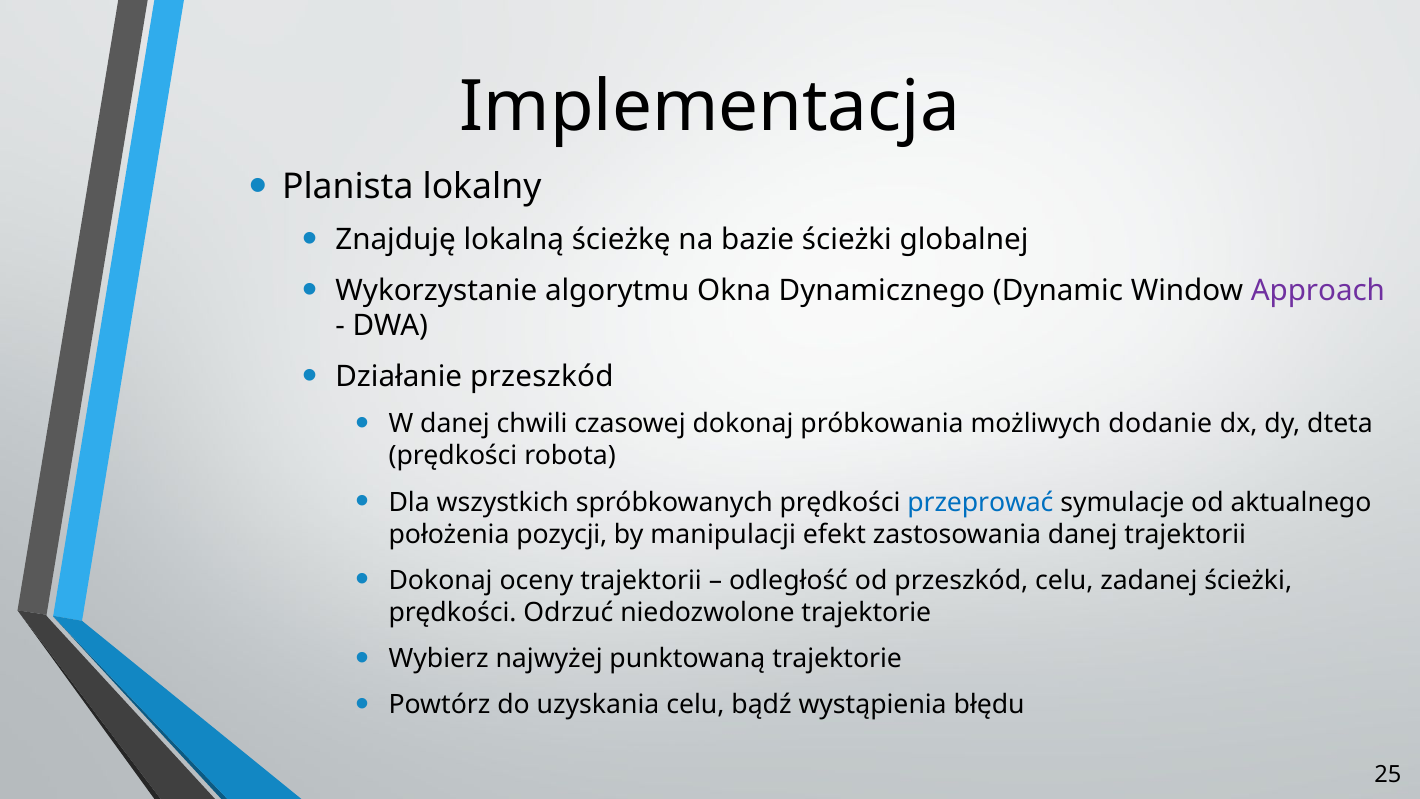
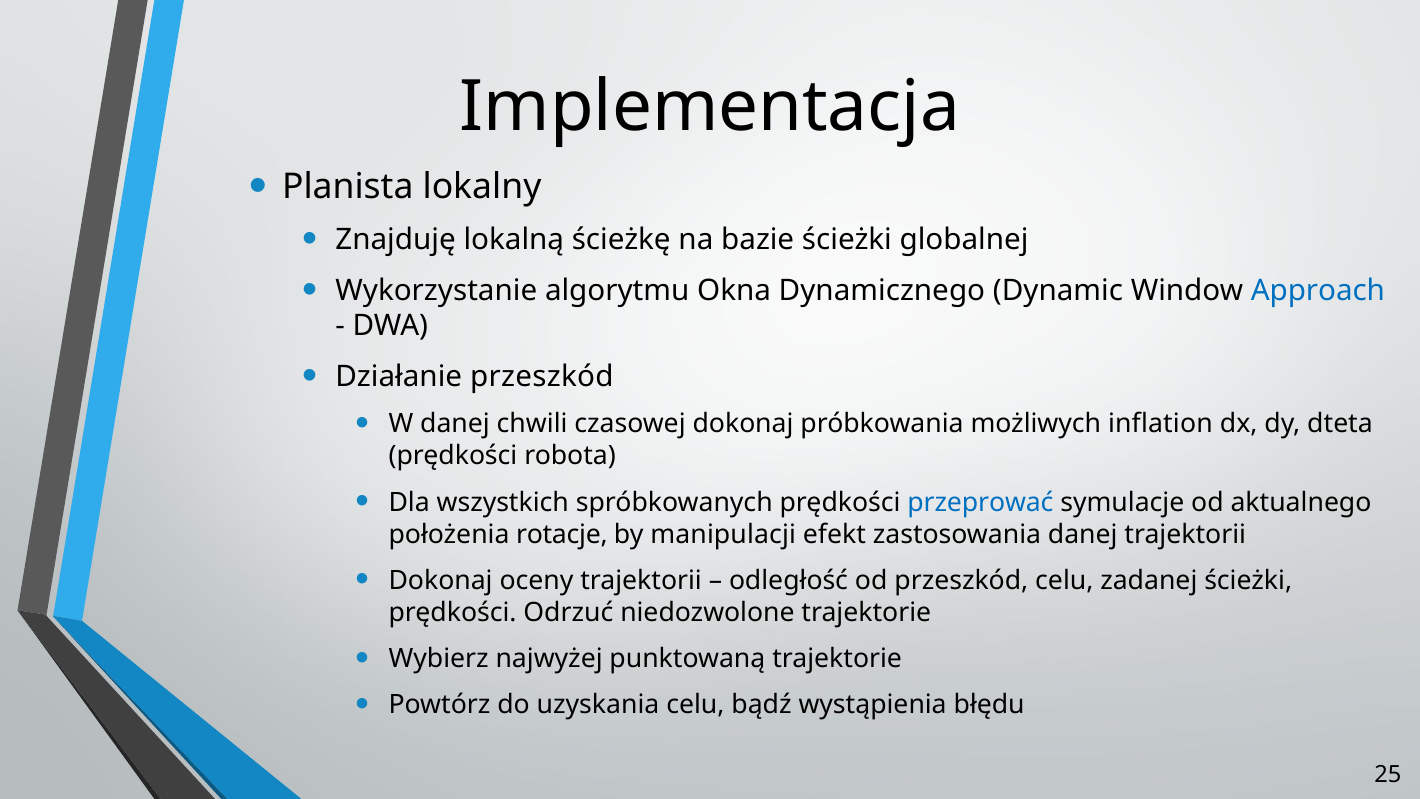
Approach colour: purple -> blue (1318, 290)
dodanie: dodanie -> inflation (1160, 424)
pozycji: pozycji -> rotacje (562, 534)
